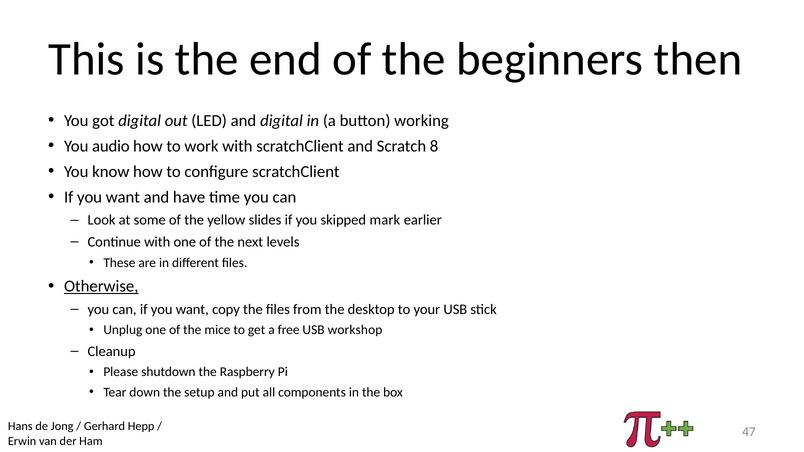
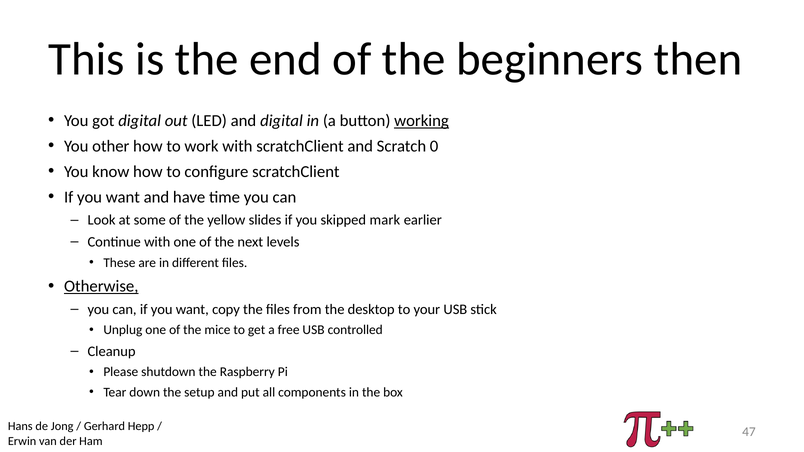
working underline: none -> present (422, 121)
audio: audio -> other (111, 146)
8: 8 -> 0 (434, 146)
workshop: workshop -> controlled (355, 330)
